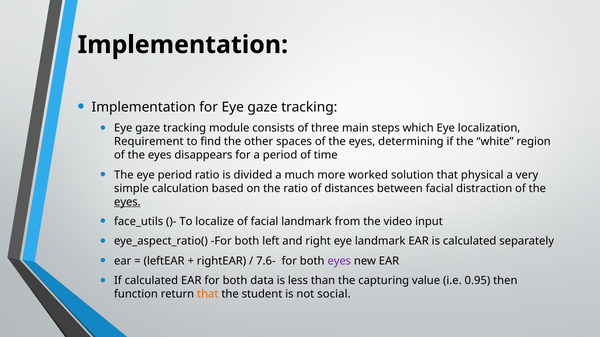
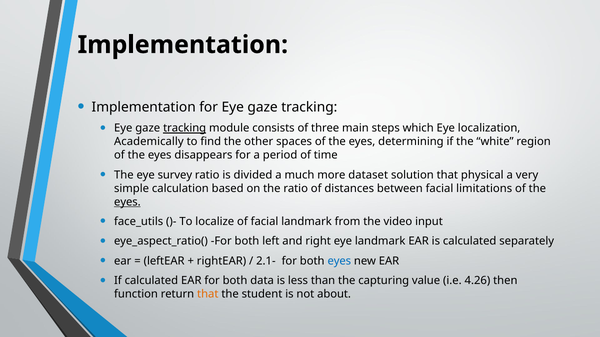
tracking underline: none -> present (185, 128)
Requirement: Requirement -> Academically (149, 142)
eye period: period -> survey (175, 175)
worked: worked -> dataset (368, 175)
distraction: distraction -> limitations (484, 189)
7.6-: 7.6- -> 2.1- (266, 261)
eyes colour: purple -> blue (339, 261)
0.95: 0.95 -> 4.26 (477, 281)
social: social -> about (334, 295)
